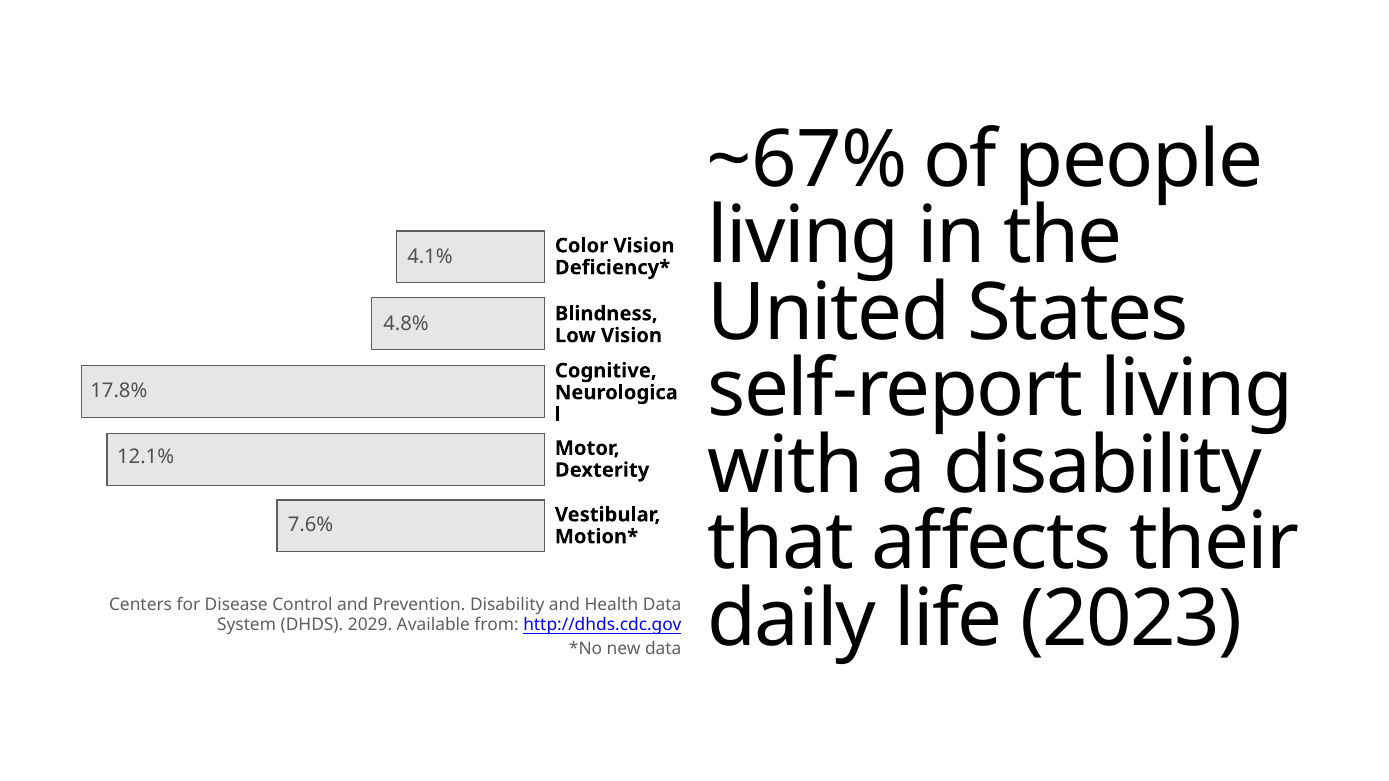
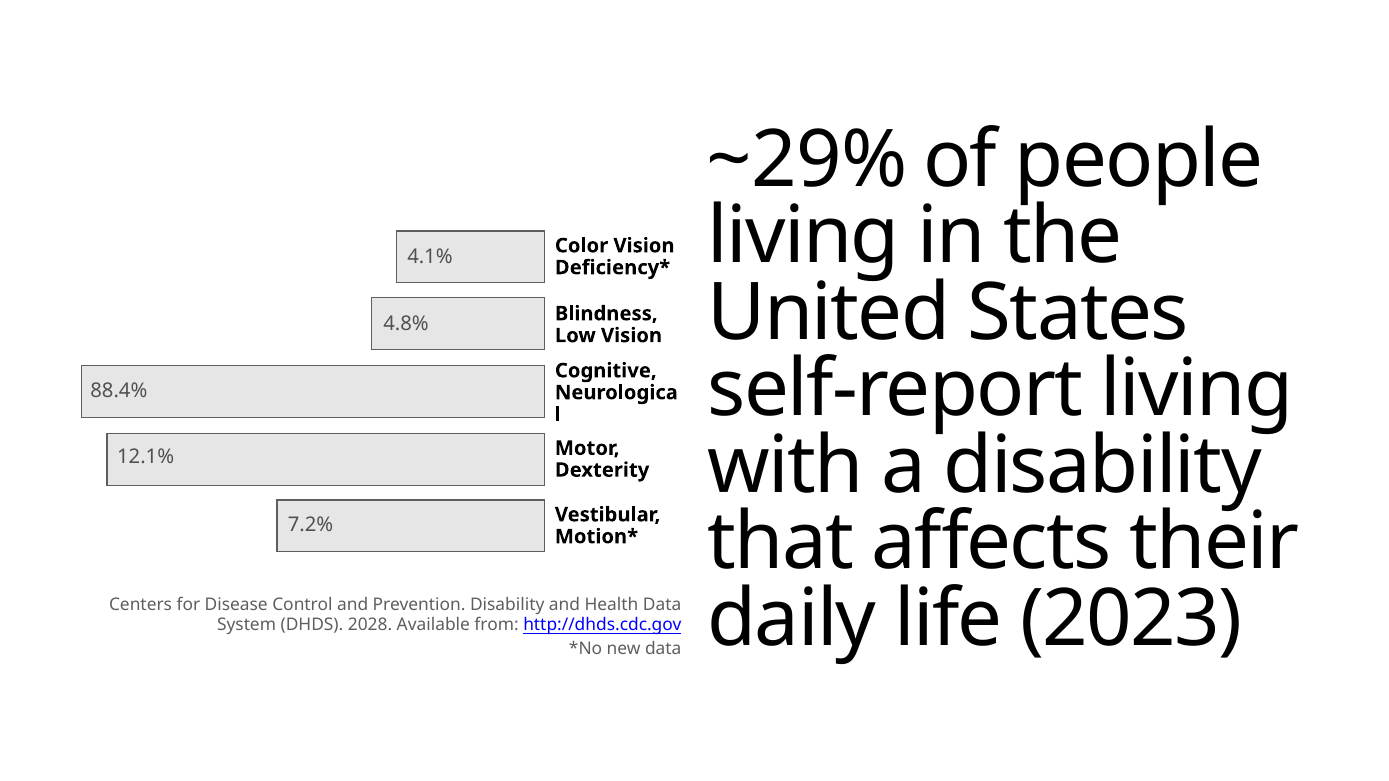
~67%: ~67% -> ~29% (807, 160)
17.8%: 17.8% -> 88.4% (119, 391)
7.6%: 7.6% -> 7.2% (311, 525)
2029: 2029 -> 2028 (370, 625)
